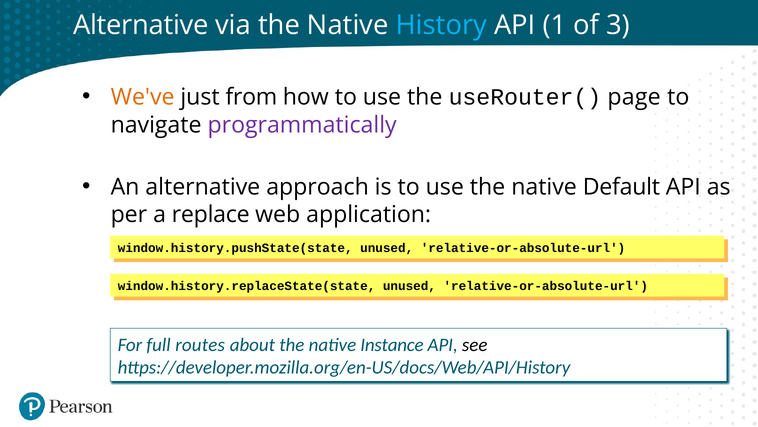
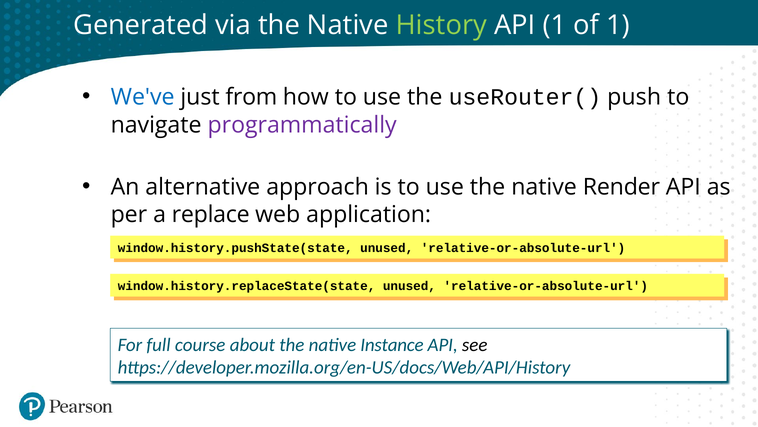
Alternative: Alternative -> Generated (141, 25)
History colour: light blue -> light green (441, 25)
3: 3 -> 1 (618, 25)
We've colour: orange -> blue (143, 97)
page: page -> push (634, 97)
Default: Default -> Render (621, 187)
routes: routes -> course (200, 344)
